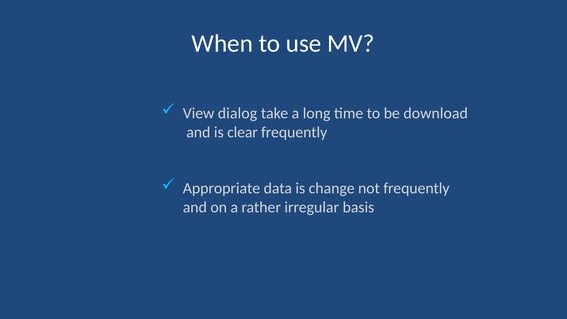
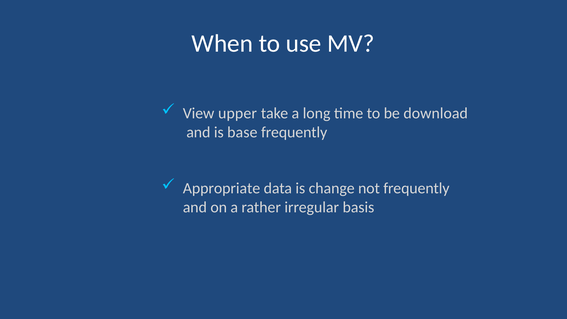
dialog: dialog -> upper (238, 113)
clear: clear -> base (242, 132)
